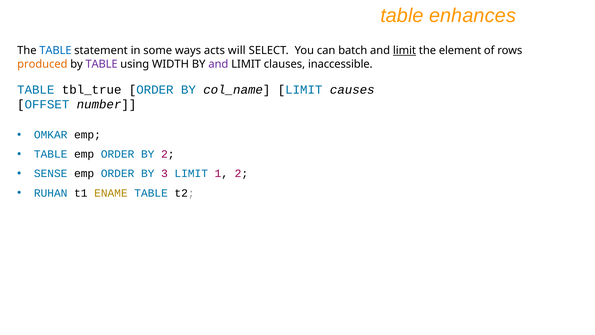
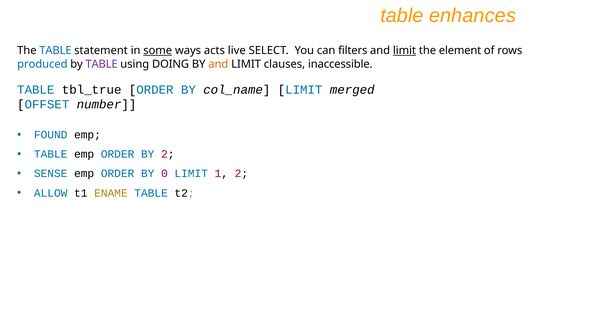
some underline: none -> present (158, 51)
will: will -> live (237, 51)
batch: batch -> filters (353, 51)
produced colour: orange -> blue (42, 64)
WIDTH: WIDTH -> DOING (171, 64)
and colour: purple -> orange (218, 64)
causes: causes -> merged (352, 90)
OMKAR: OMKAR -> FOUND (51, 135)
3: 3 -> 0 (164, 173)
RUHAN: RUHAN -> ALLOW (51, 193)
